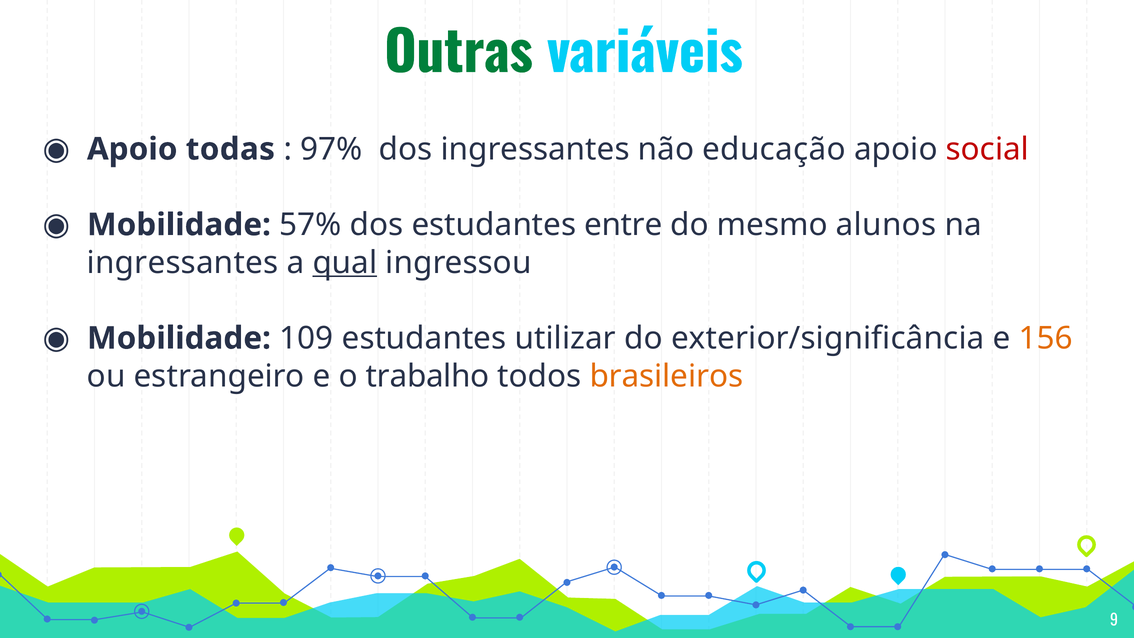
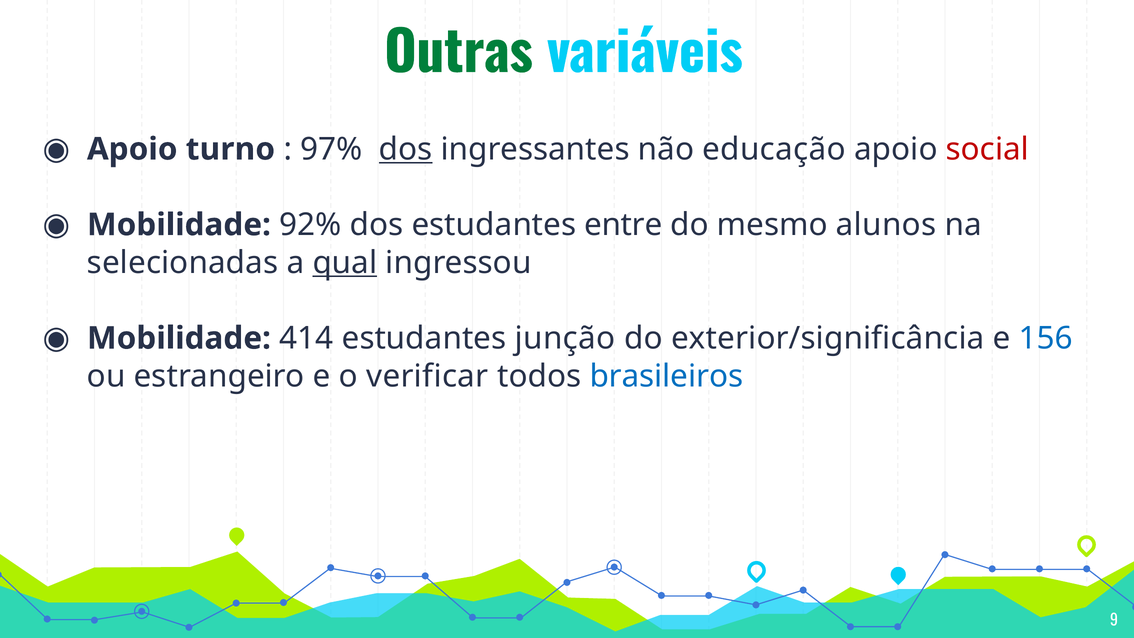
todas: todas -> turno (230, 149)
dos underline: none -> present (406, 149)
57%: 57% -> 92% (310, 225)
ingressantes: ingressantes -> selecionadas (183, 263)
109: 109 -> 414 (306, 338)
utilizar: utilizar -> junção (565, 338)
156 colour: orange -> blue (1046, 338)
trabalho: trabalho -> verificar (427, 376)
brasileiros colour: orange -> blue (666, 376)
